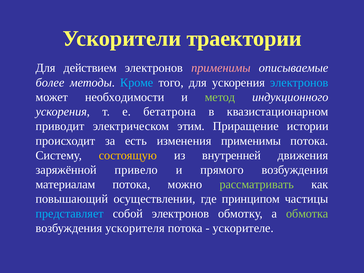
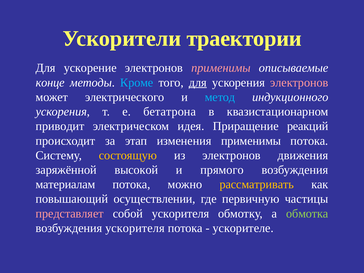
действием: действием -> ускорение (90, 68)
более: более -> конце (50, 83)
для underline: none -> present (198, 83)
электронов colour: light blue -> pink (299, 83)
необходимости: необходимости -> электрического (125, 97)
метод colour: light green -> light blue (220, 97)
этим: этим -> идея (191, 126)
истории: истории -> реакций (308, 126)
есть: есть -> этап (136, 141)
из внутренней: внутренней -> электронов (232, 155)
привело: привело -> высокой (136, 170)
рассматривать colour: light green -> yellow (257, 184)
принципом: принципом -> первичную (251, 199)
представляет colour: light blue -> pink (70, 214)
собой электронов: электронов -> ускорителя (181, 214)
